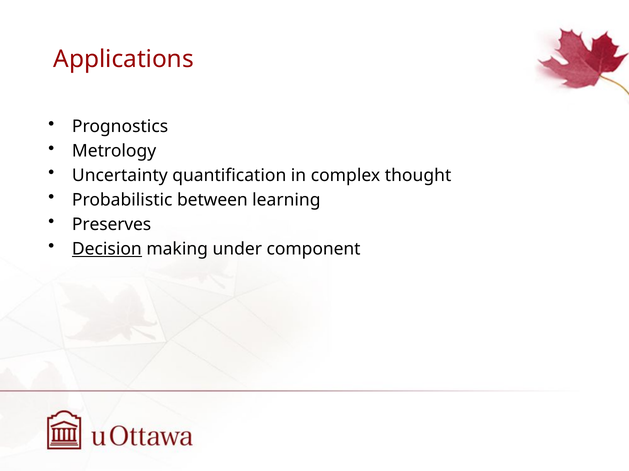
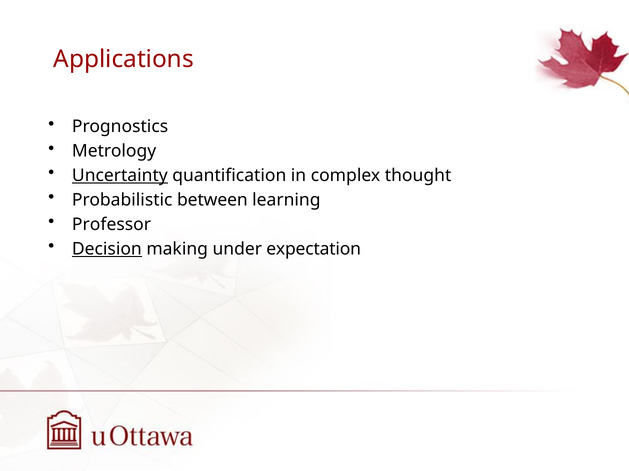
Uncertainty underline: none -> present (120, 176)
Preserves: Preserves -> Professor (112, 225)
component: component -> expectation (314, 249)
